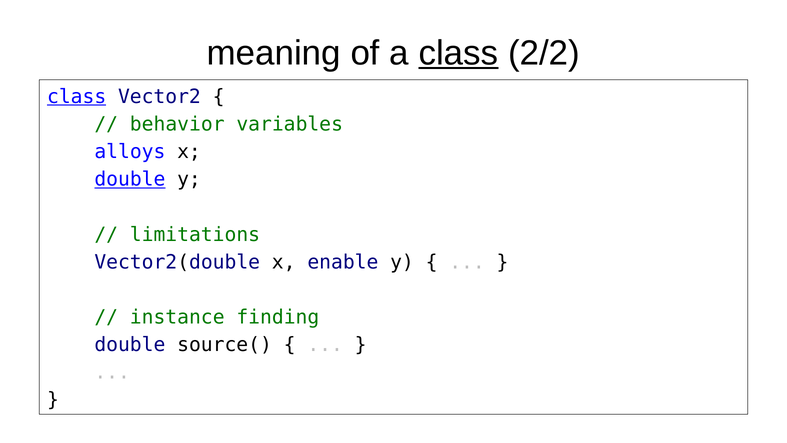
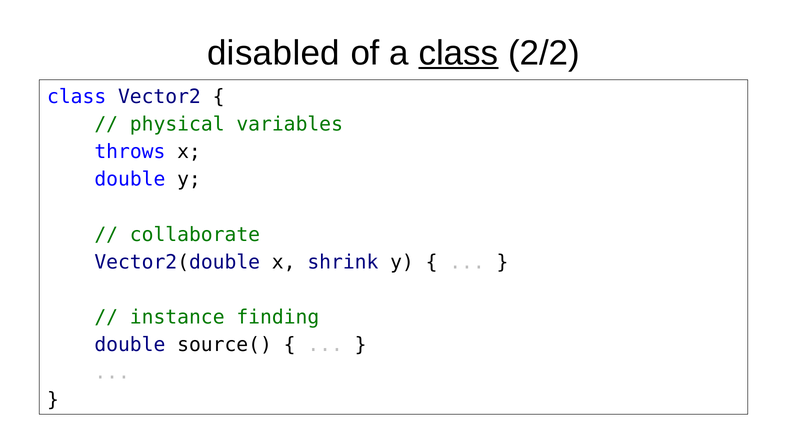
meaning: meaning -> disabled (274, 53)
class underline: present -> none (77, 97)
behavior: behavior -> physical (177, 124)
alloys: alloys -> throws (130, 152)
double underline: present -> none (130, 179)
limitations: limitations -> collaborate (195, 234)
enable: enable -> shrink (343, 262)
